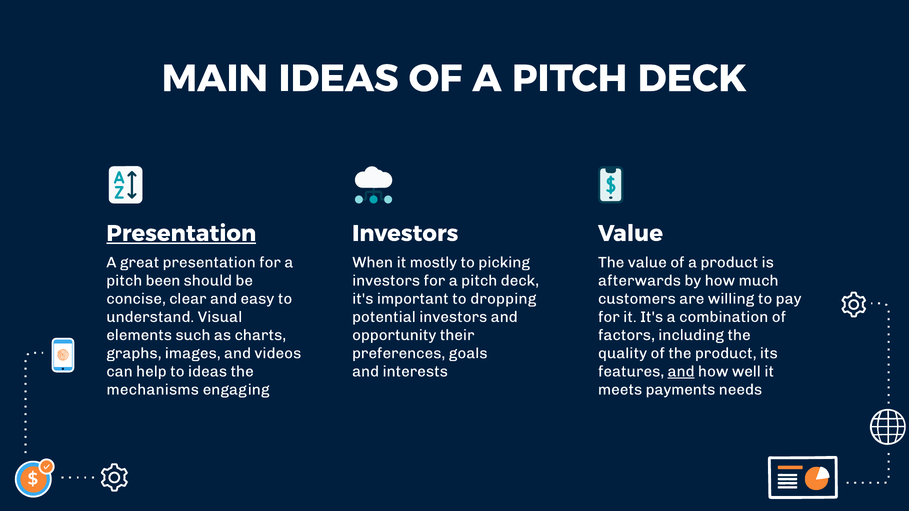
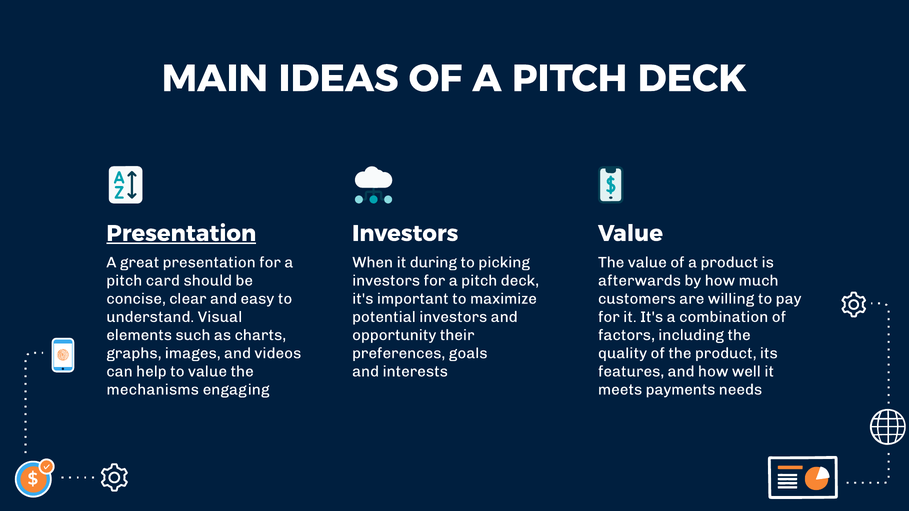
mostly: mostly -> during (433, 263)
been: been -> card (163, 281)
dropping: dropping -> maximize (503, 299)
to ideas: ideas -> value (208, 372)
and underline: present -> none (681, 372)
